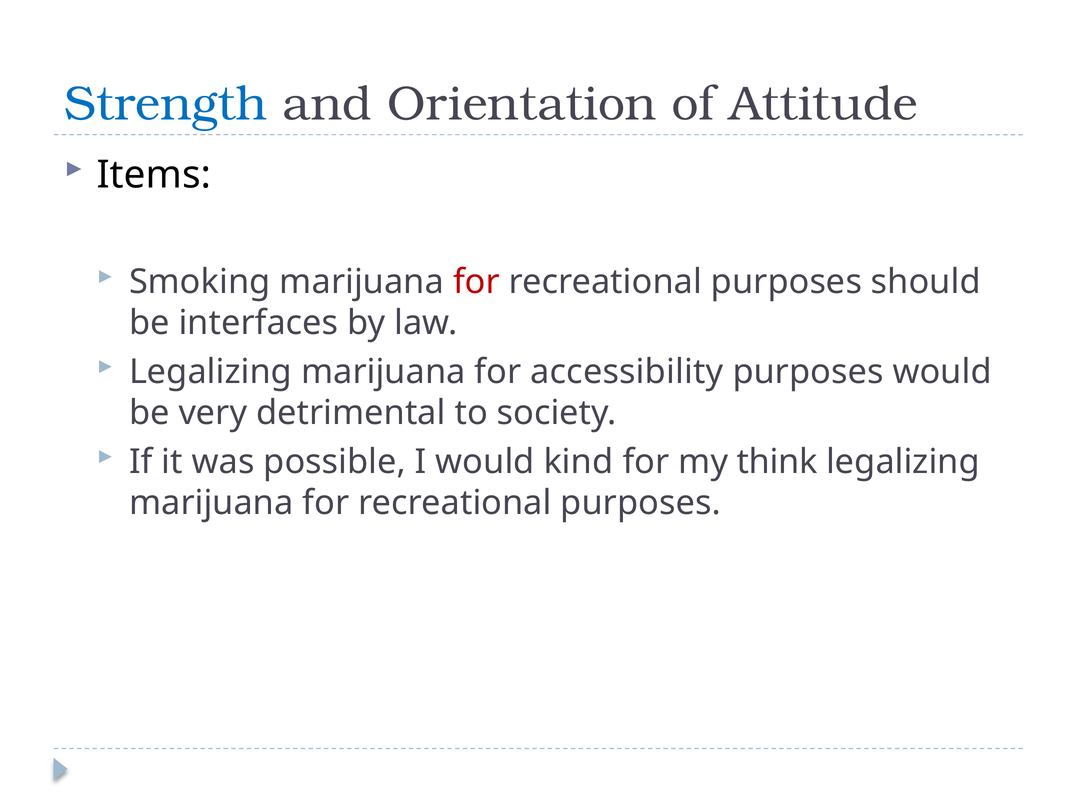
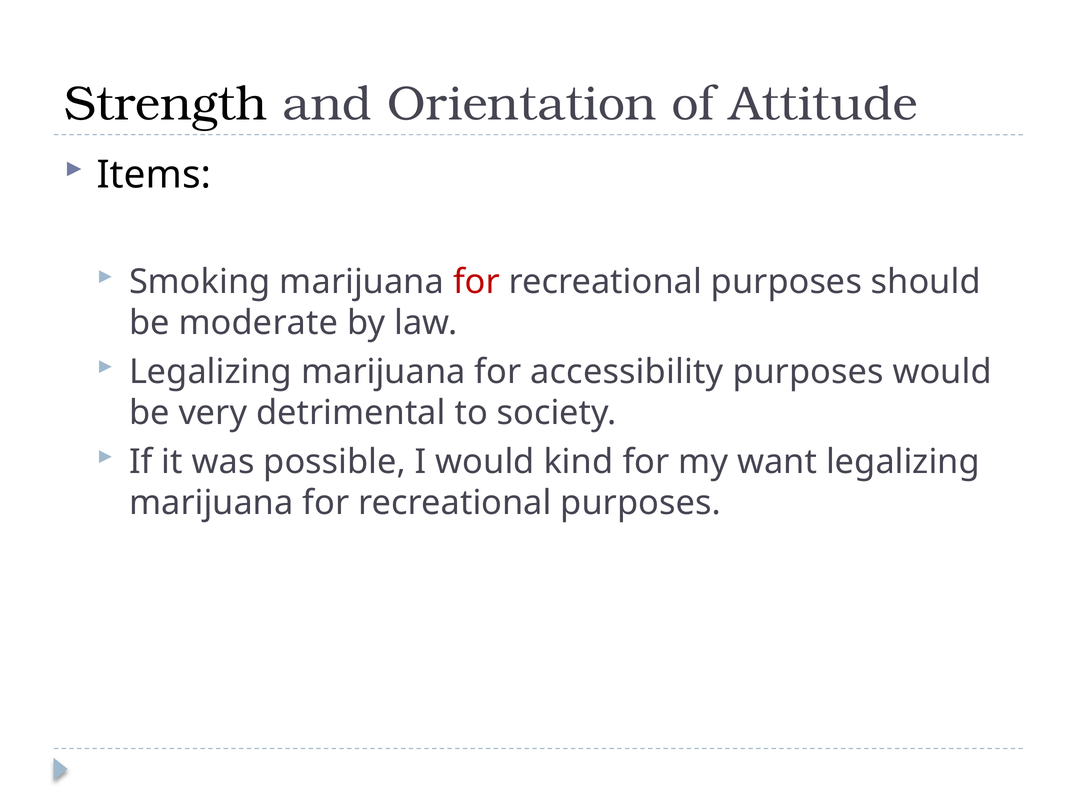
Strength colour: blue -> black (166, 104)
interfaces: interfaces -> moderate (258, 323)
think: think -> want (777, 462)
